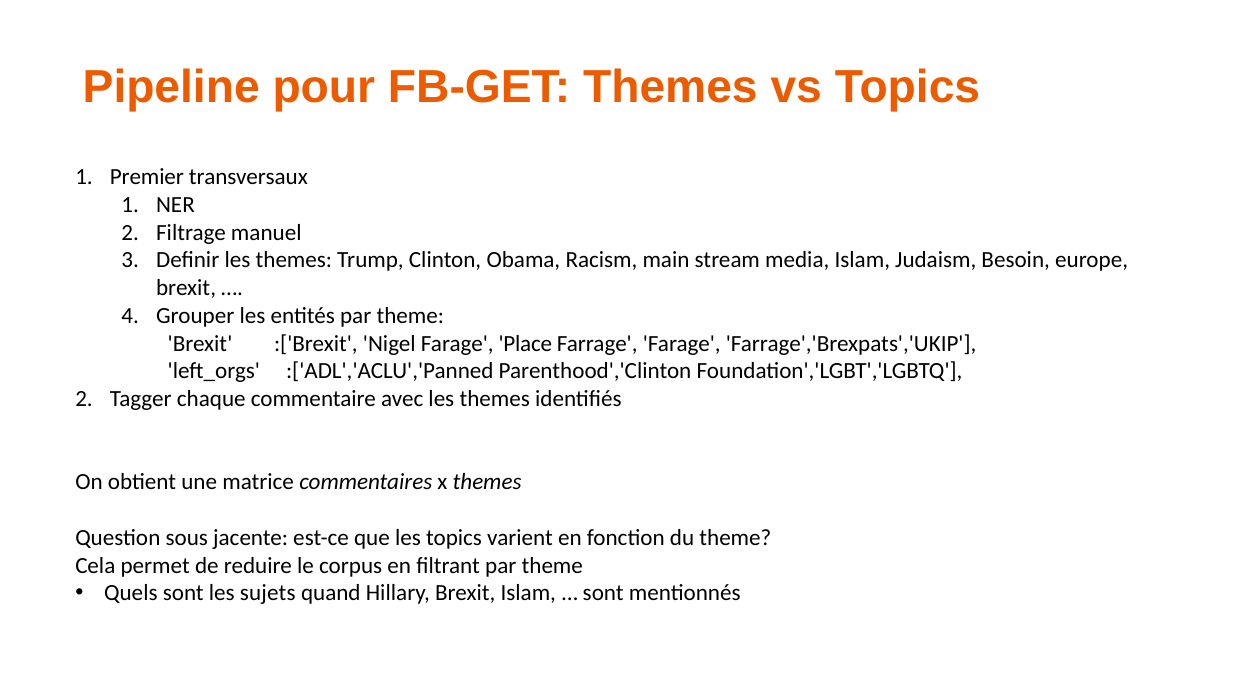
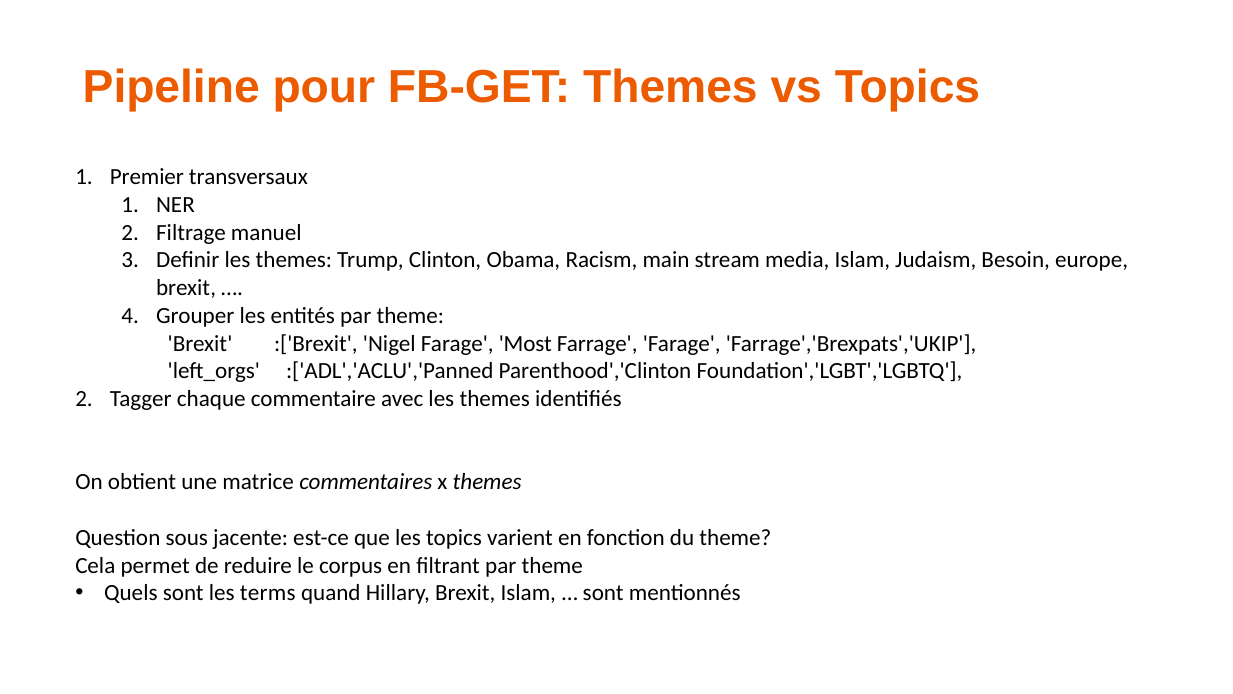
Place: Place -> Most (525, 343)
sujets: sujets -> terms (268, 593)
